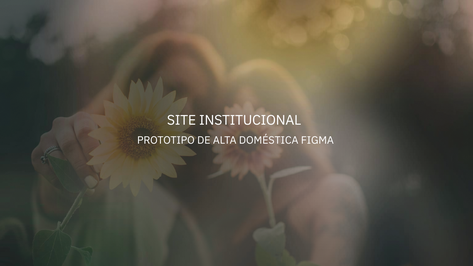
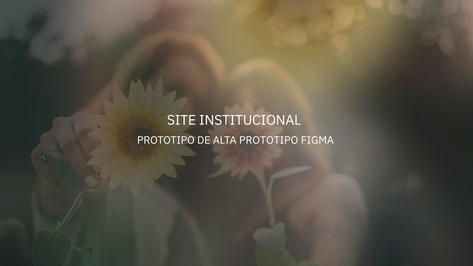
ALTA DOMÉSTICA: DOMÉSTICA -> PROTOTIPO (269, 140)
